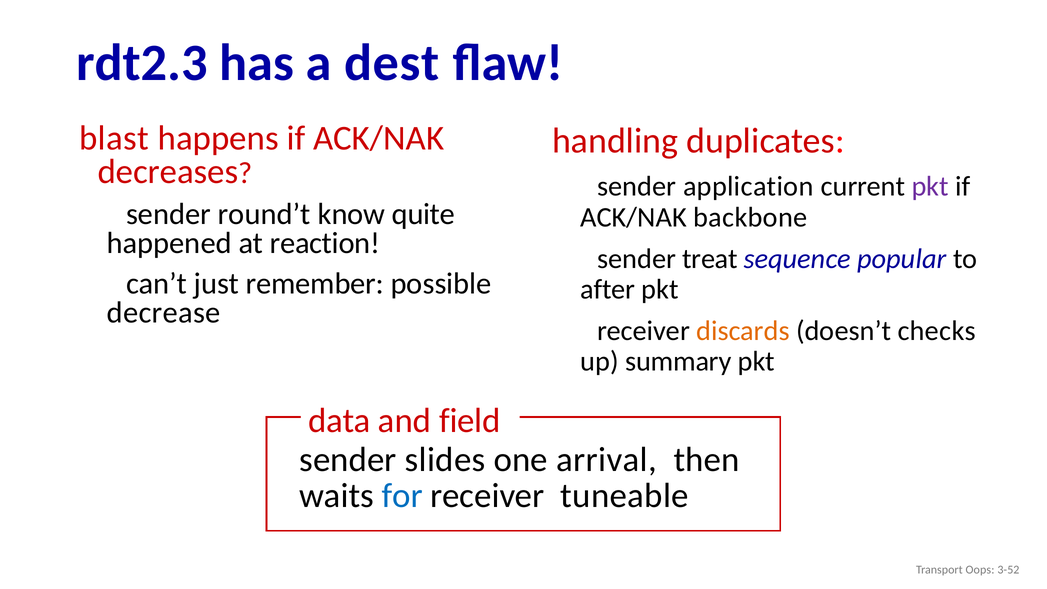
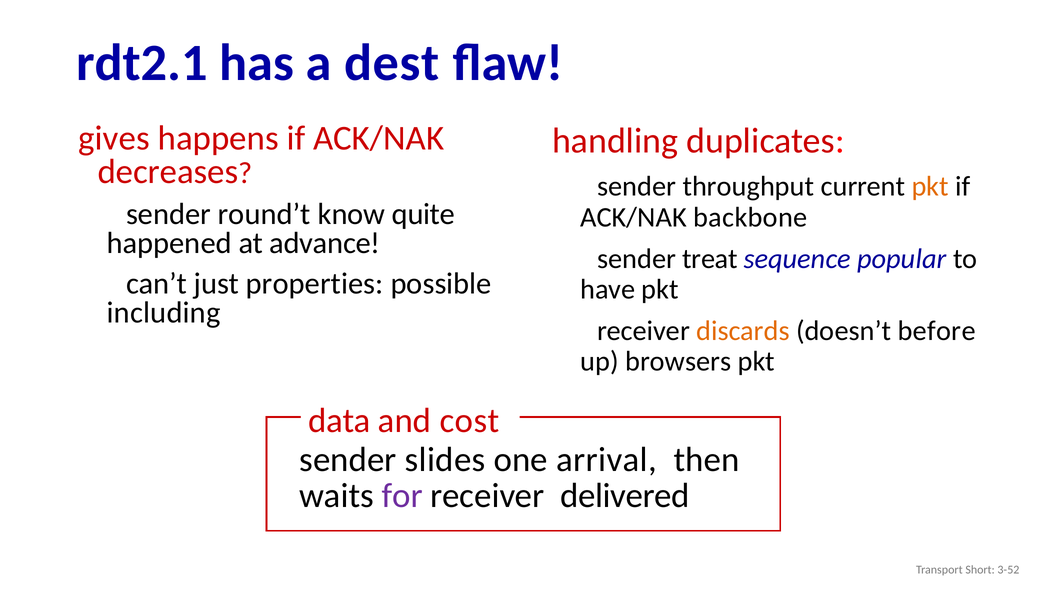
rdt2.3: rdt2.3 -> rdt2.1 (142, 63)
blast: blast -> gives (114, 138)
application: application -> throughput (748, 187)
pkt colour: purple -> orange (930, 187)
reaction: reaction -> advance (325, 243)
remember: remember -> properties (315, 284)
after: after -> have (608, 289)
decrease: decrease -> including (164, 313)
checks: checks -> before (937, 331)
summary: summary -> browsers (678, 361)
field: field -> cost (469, 420)
for colour: blue -> purple (402, 495)
tuneable: tuneable -> delivered (625, 495)
Oops: Oops -> Short (980, 570)
